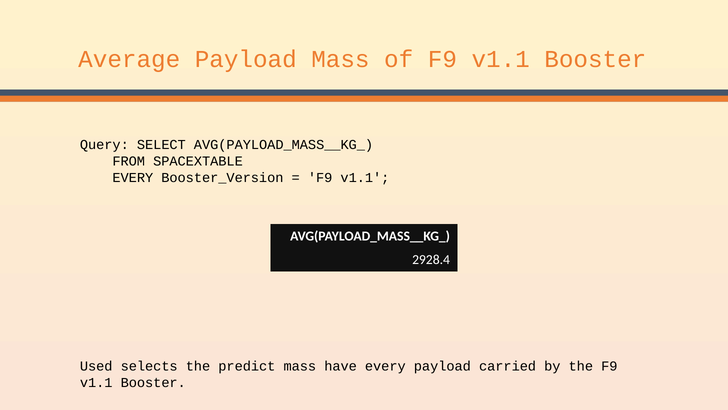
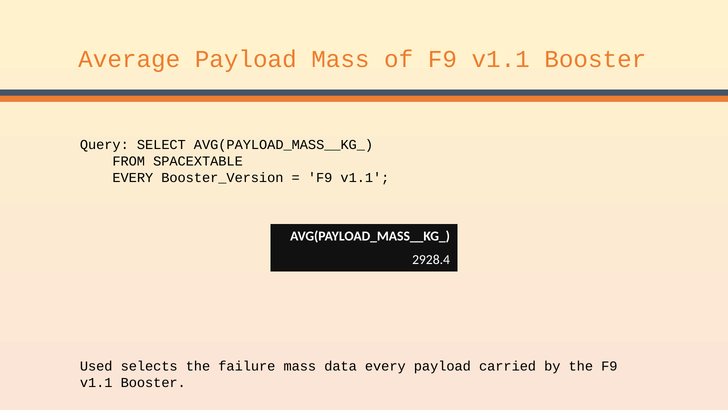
predict: predict -> failure (247, 366)
have: have -> data (341, 366)
